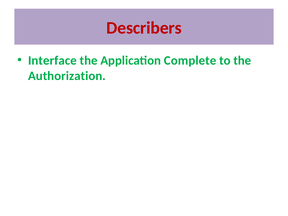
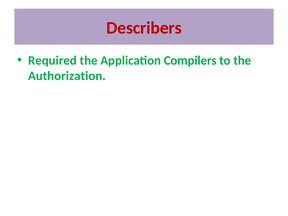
Interface: Interface -> Required (52, 60)
Complete: Complete -> Compilers (190, 60)
